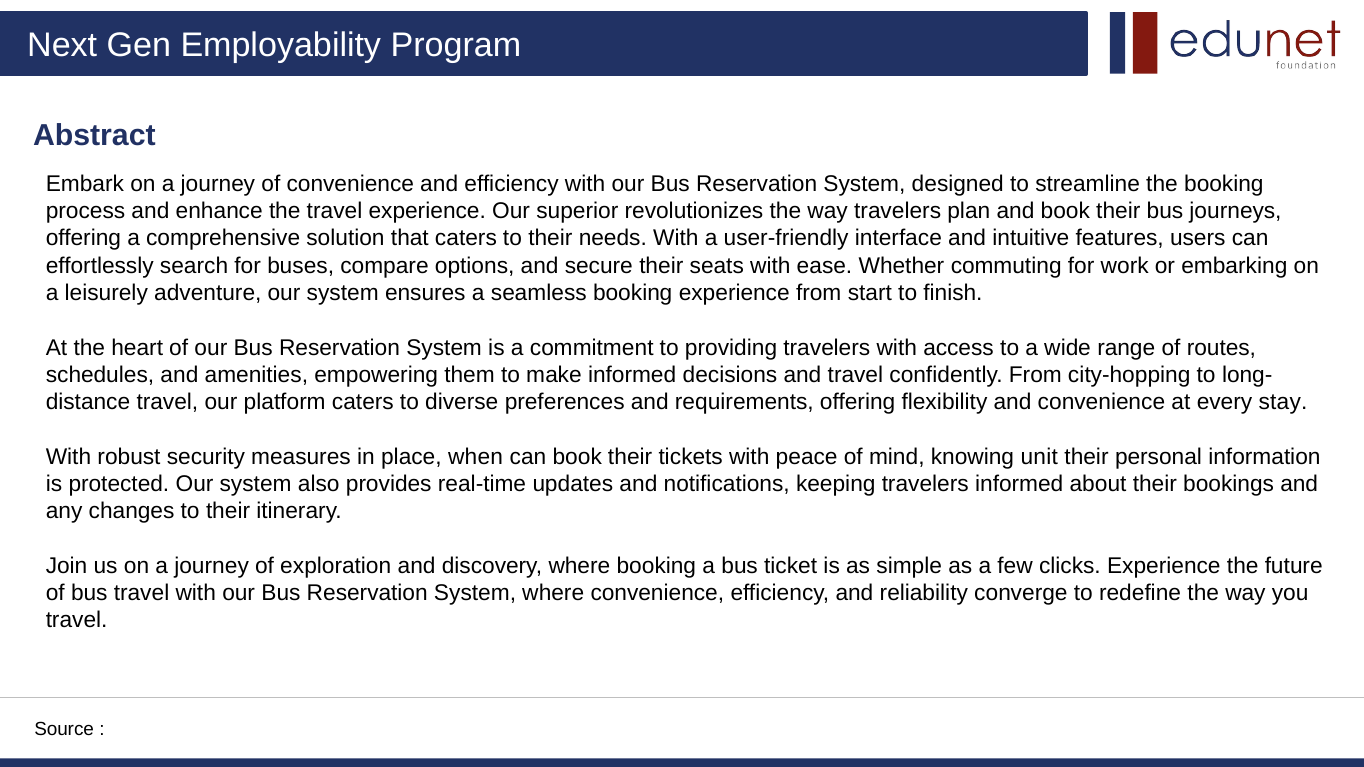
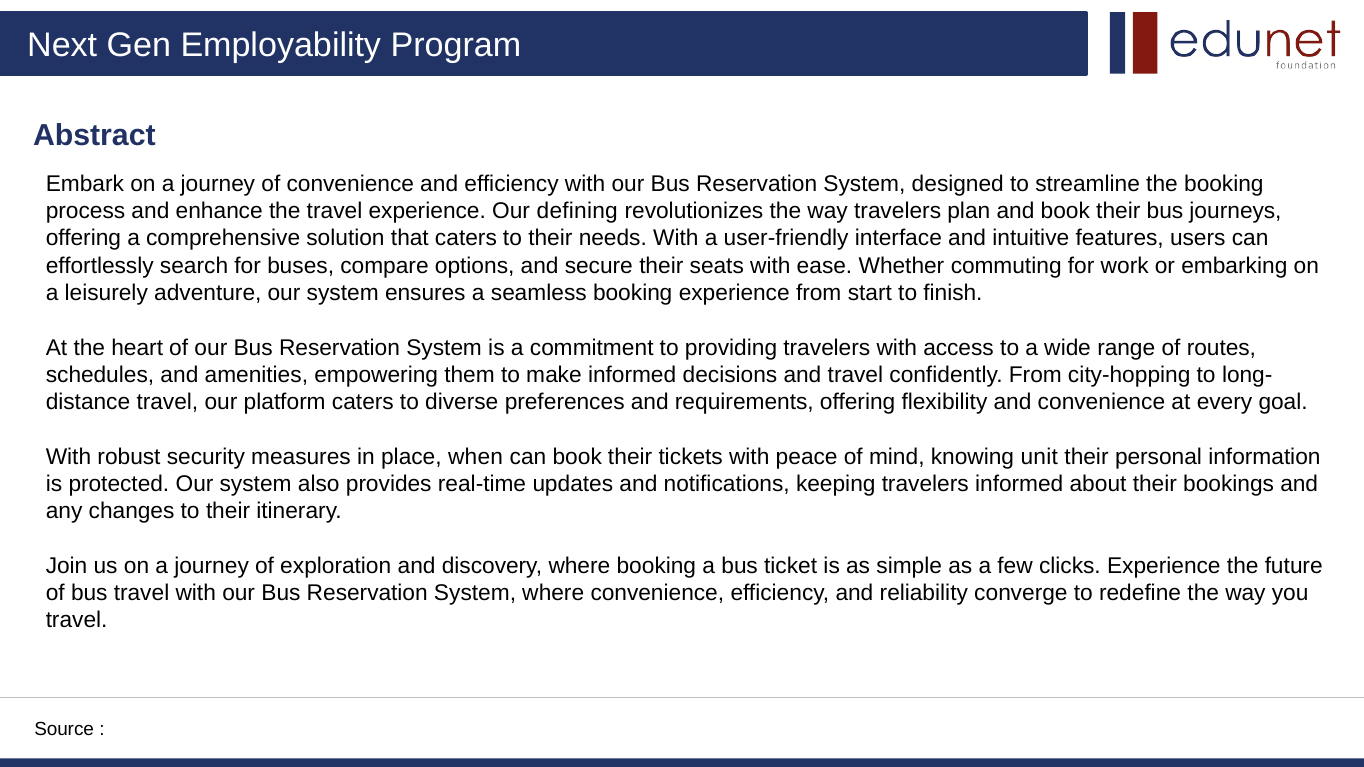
superior: superior -> defining (577, 211)
stay: stay -> goal (1283, 402)
